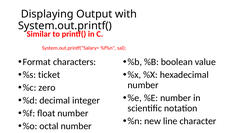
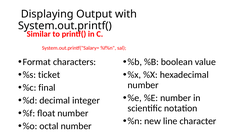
zero: zero -> final (47, 88)
